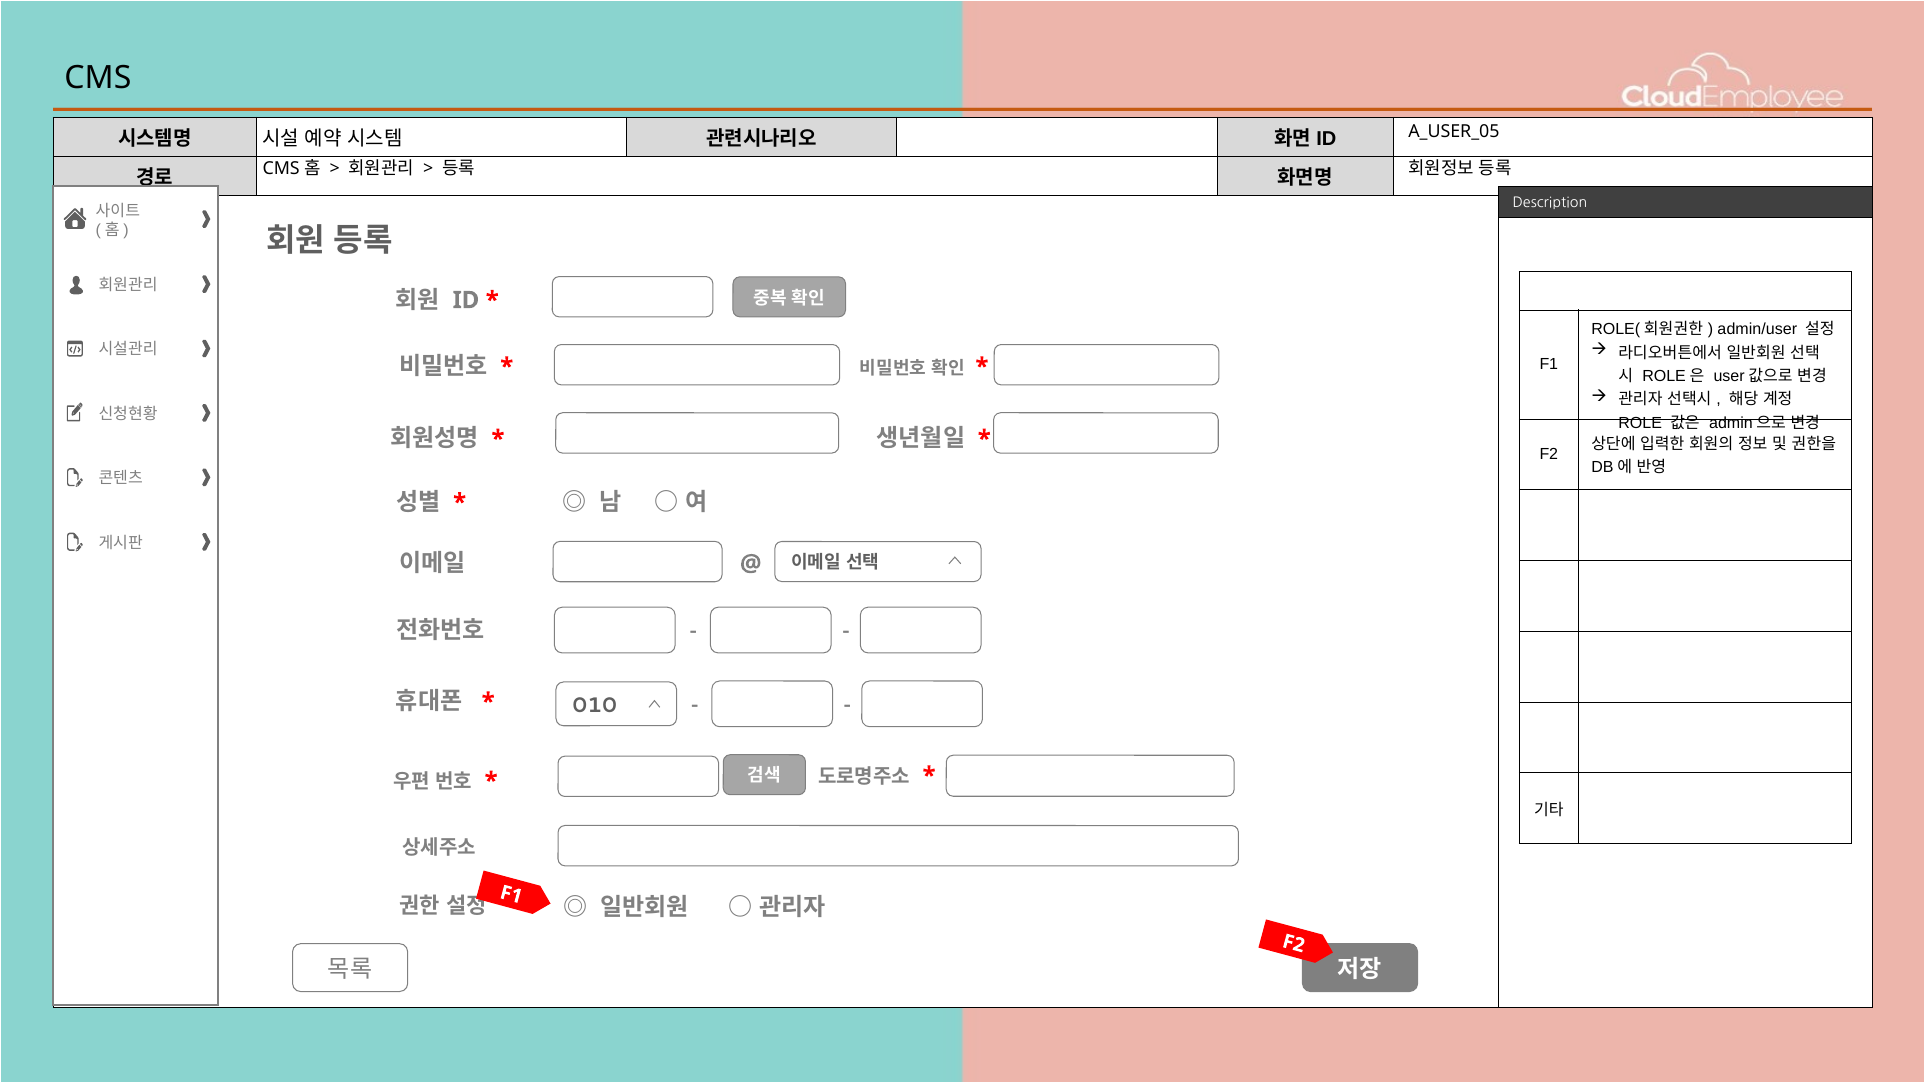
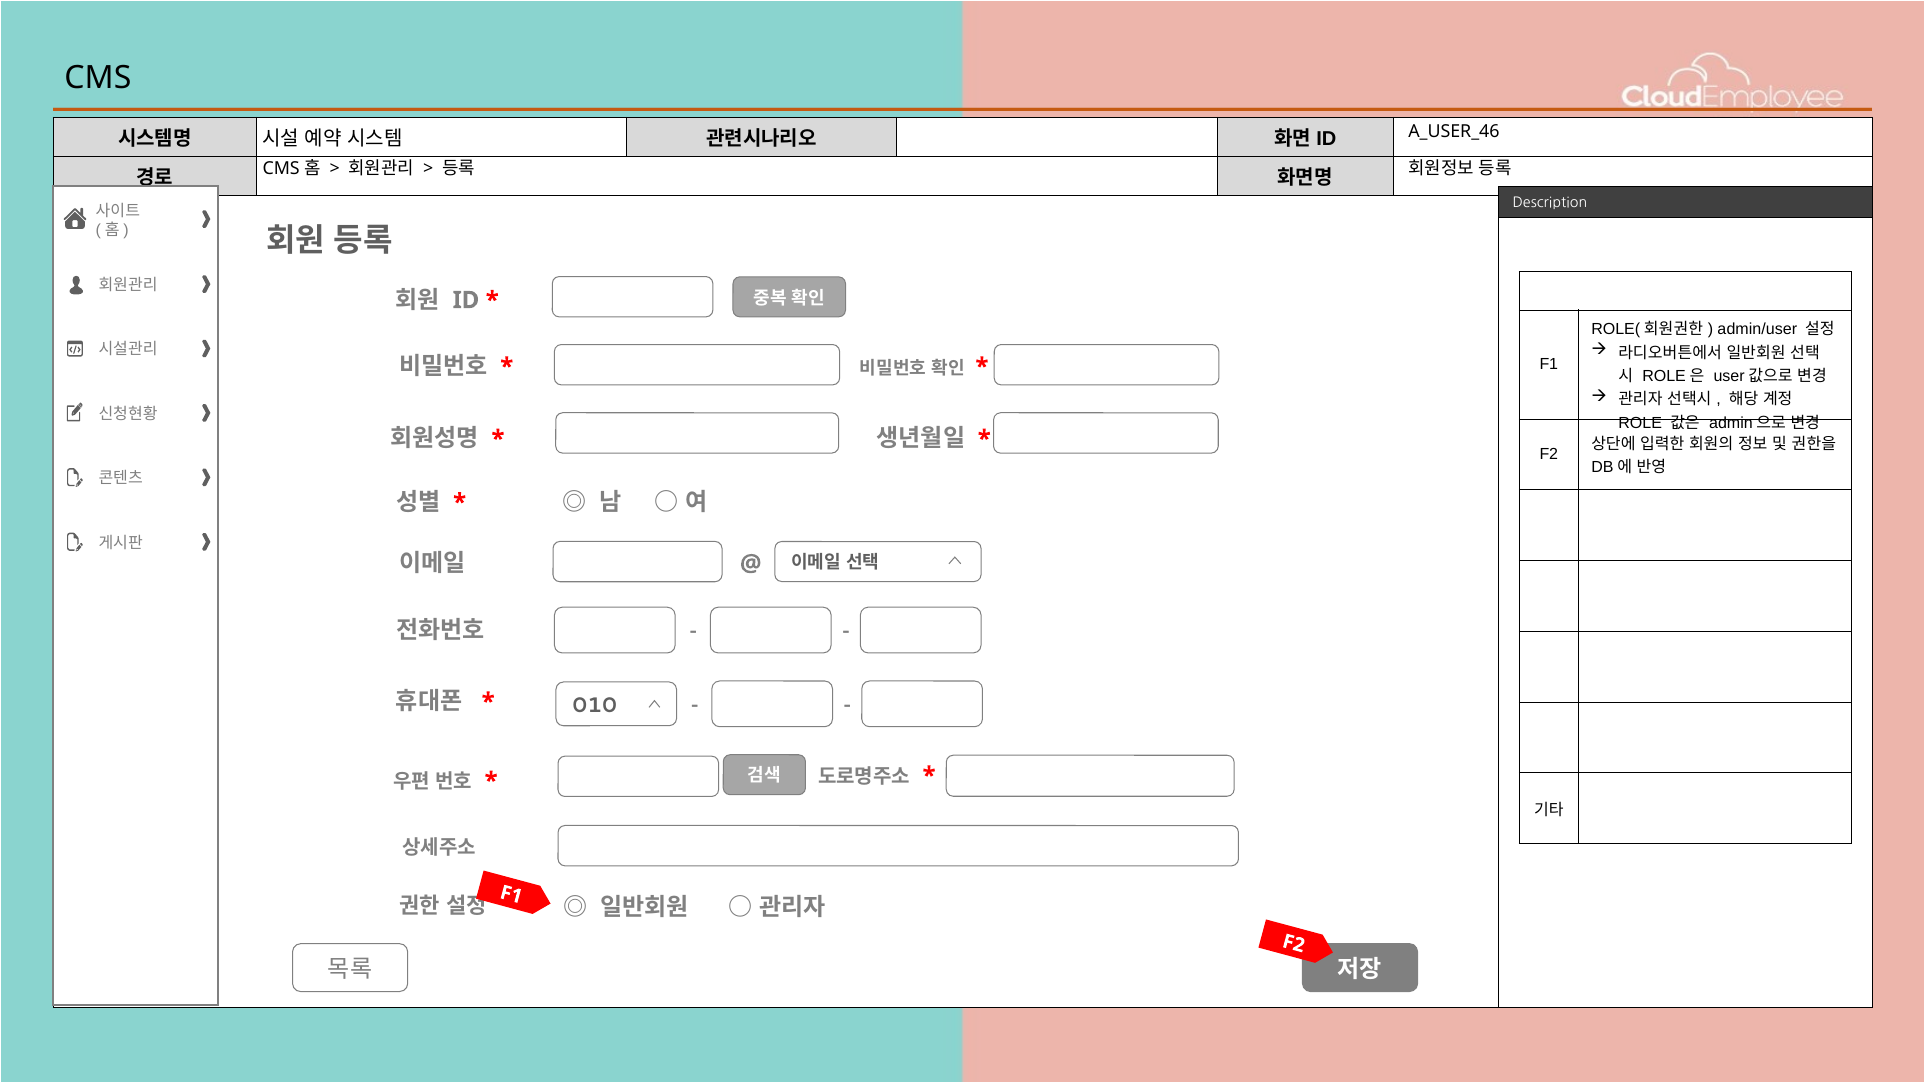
A_USER_05: A_USER_05 -> A_USER_46 (1454, 132)
